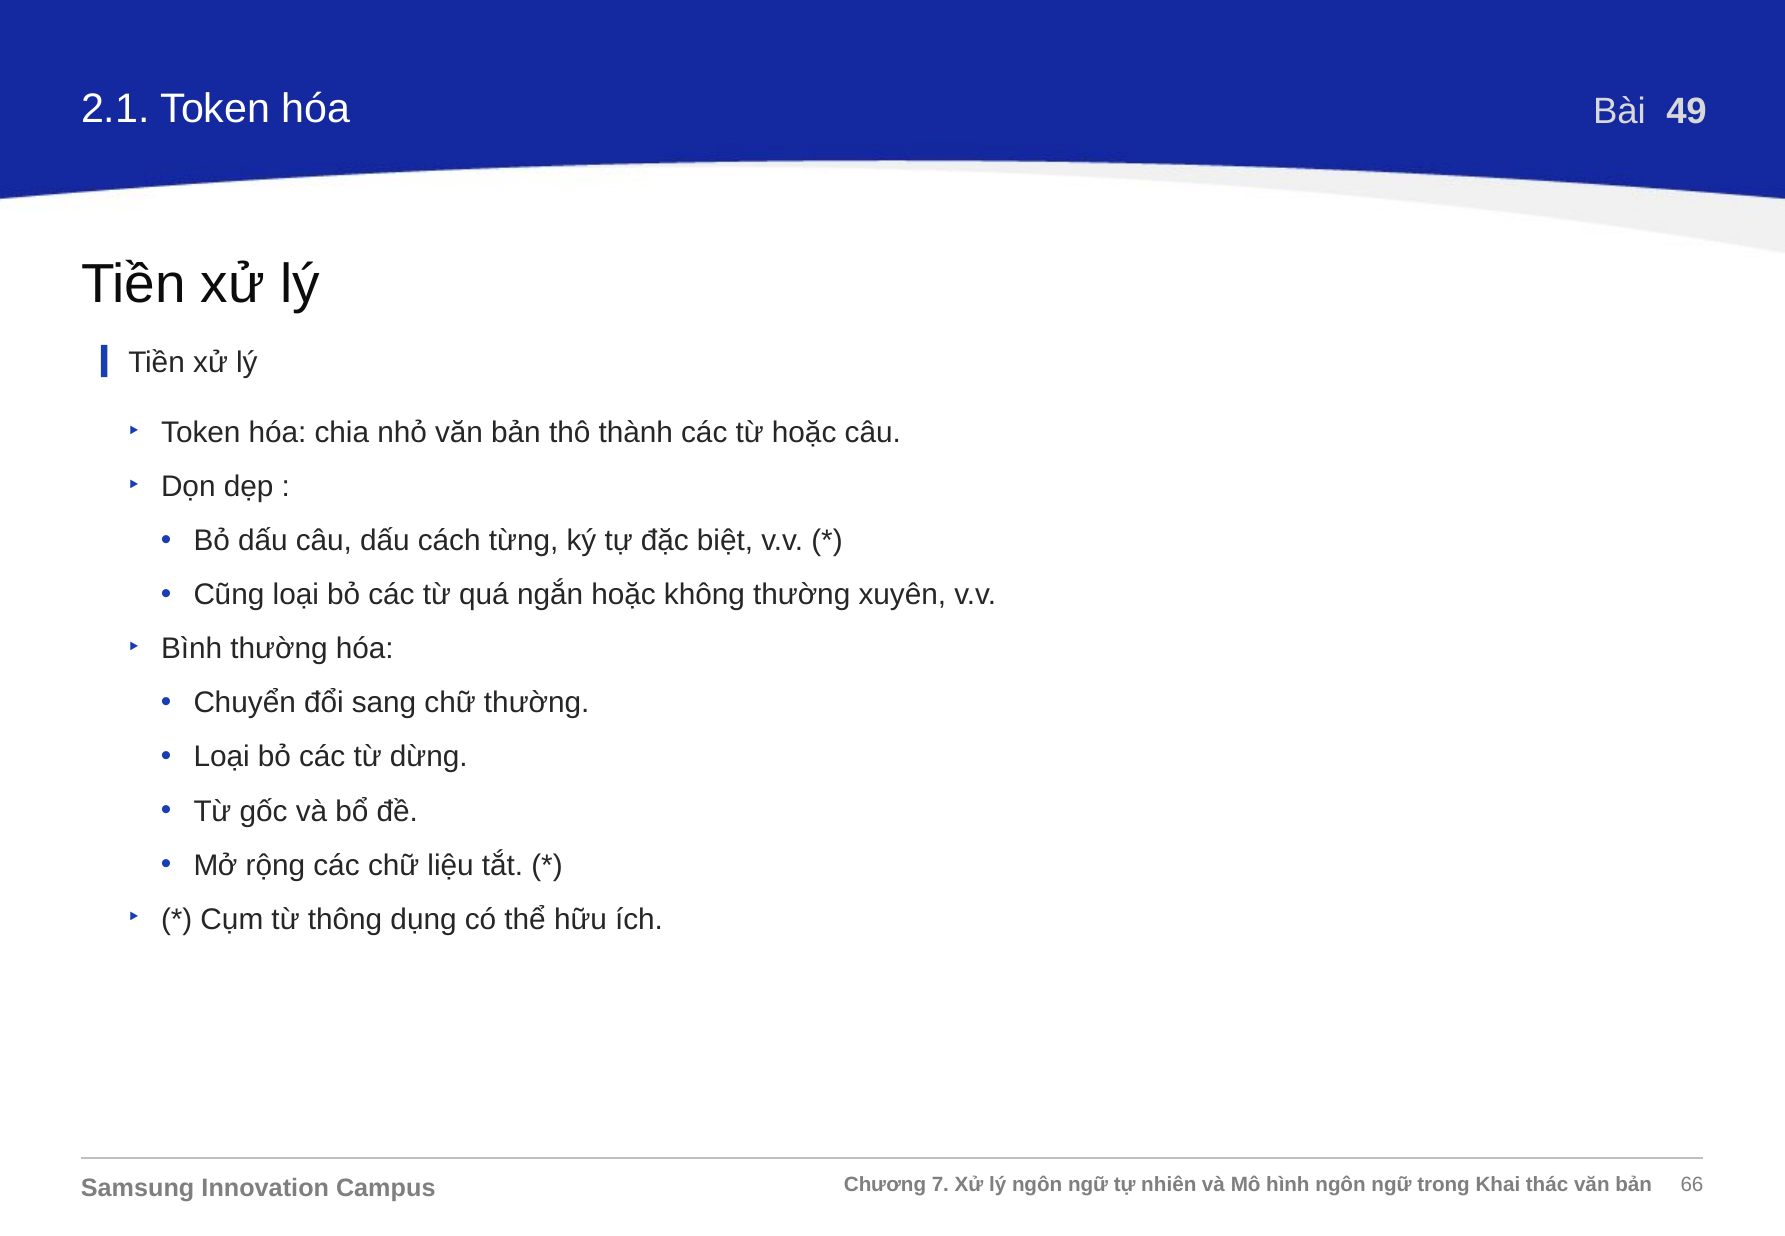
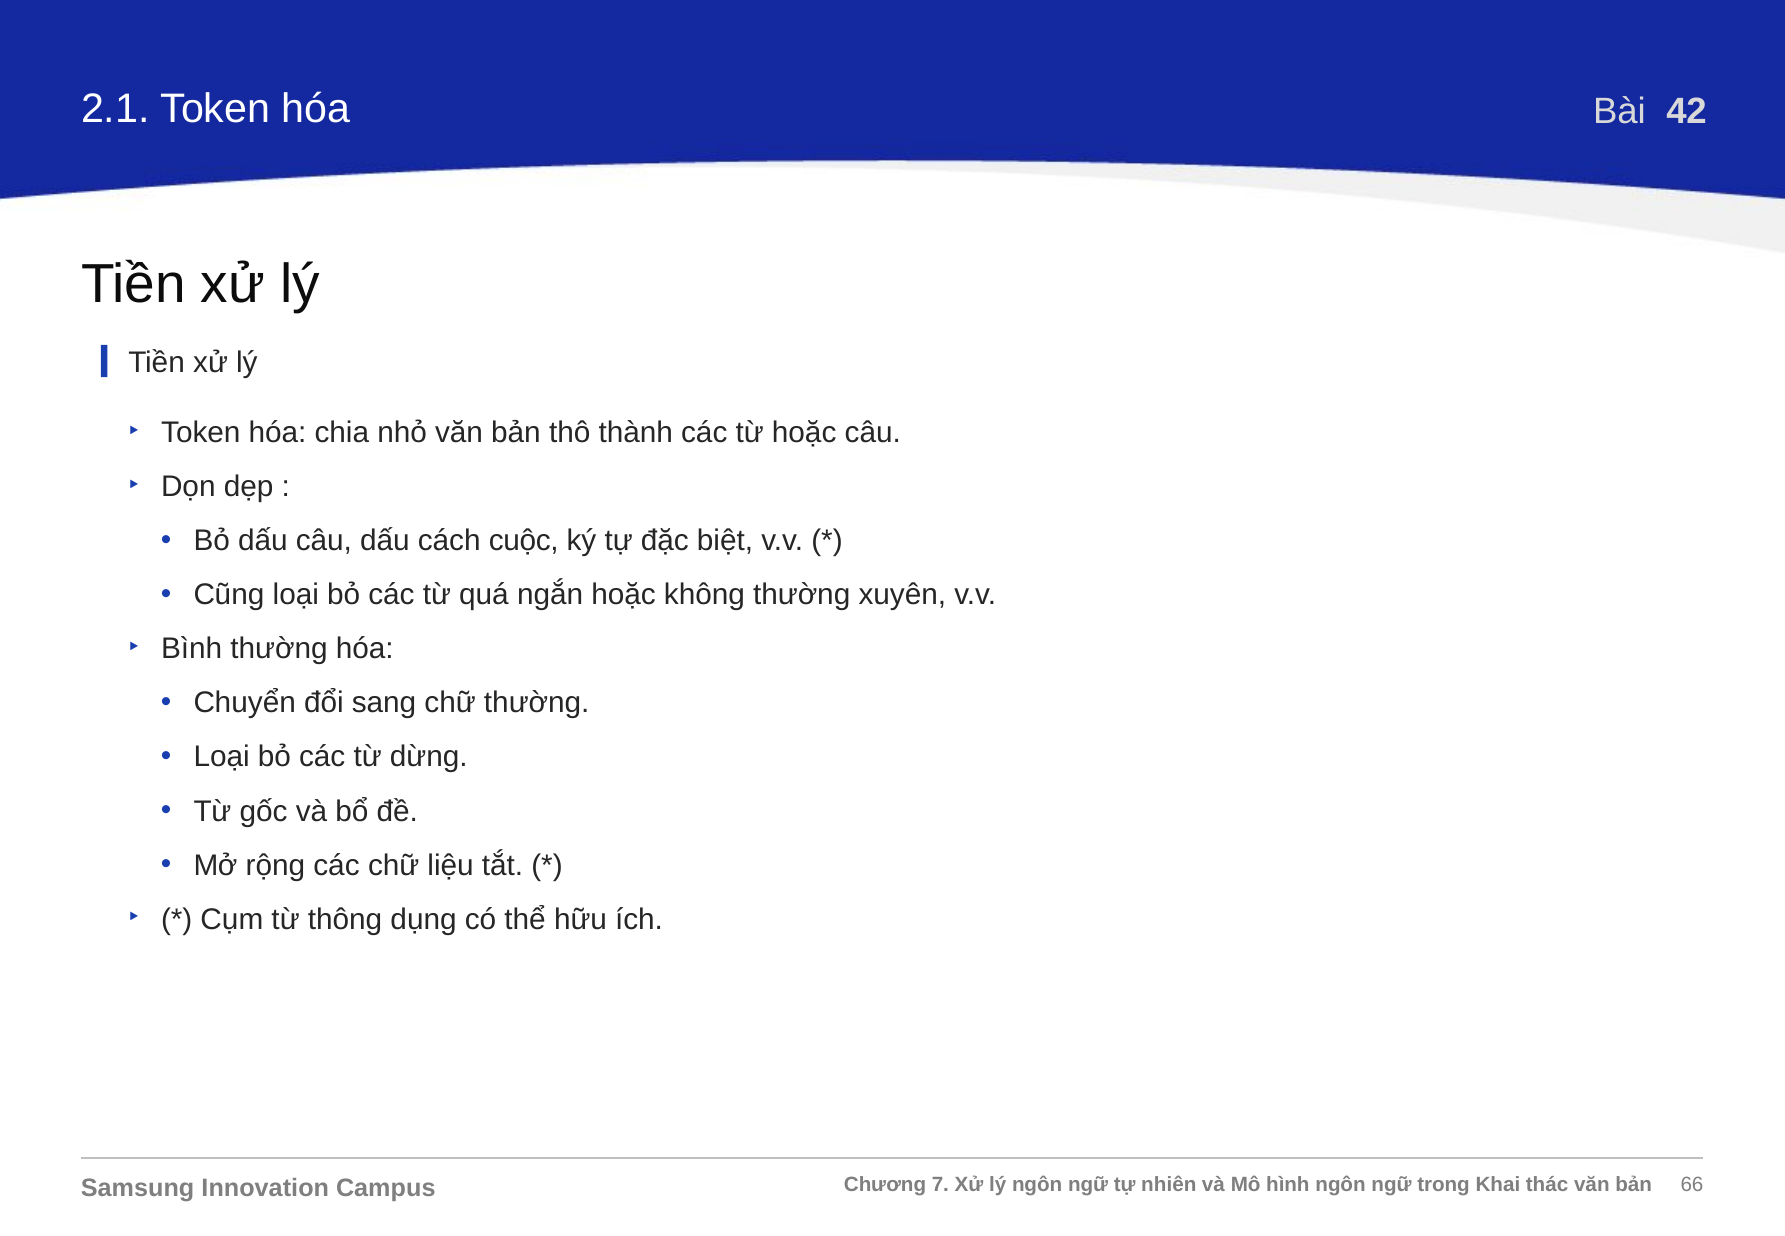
49: 49 -> 42 (1687, 111)
từng: từng -> cuộc (524, 541)
